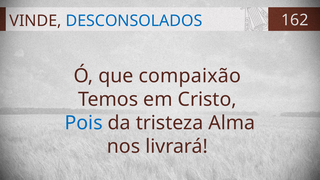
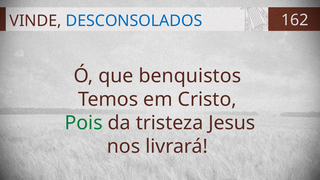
compaixão: compaixão -> benquistos (190, 76)
Pois colour: blue -> green (84, 123)
Alma: Alma -> Jesus (232, 123)
